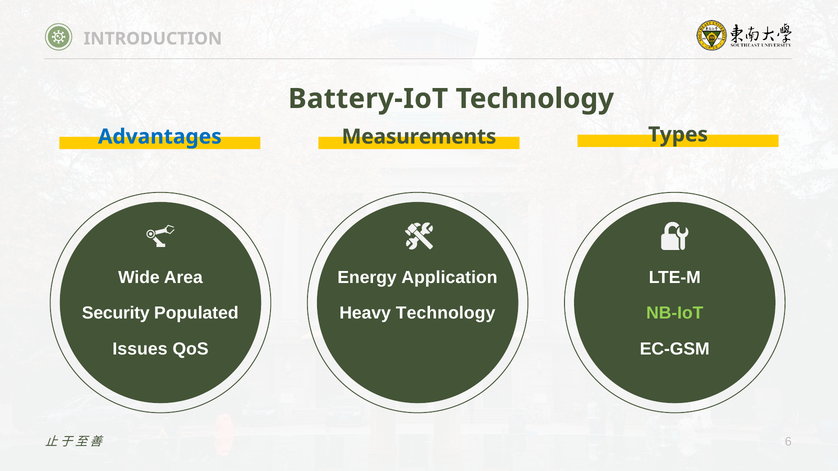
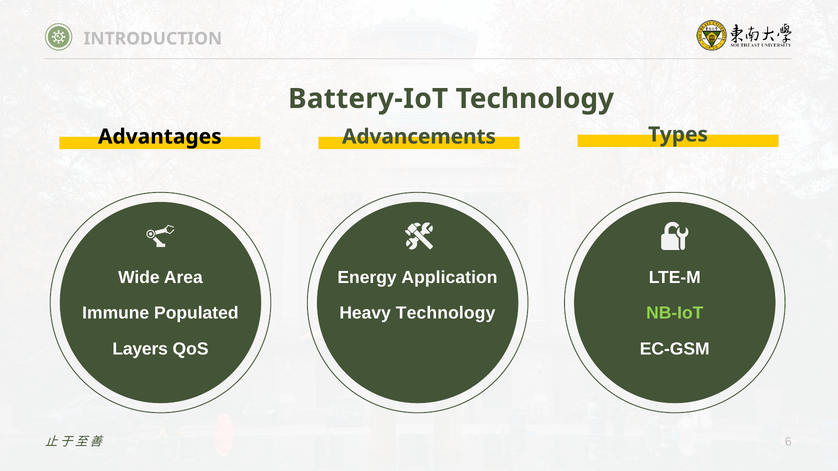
Advantages colour: blue -> black (160, 137)
Measurements: Measurements -> Advancements (419, 137)
Security: Security -> Immune (116, 313)
Issues: Issues -> Layers (140, 349)
